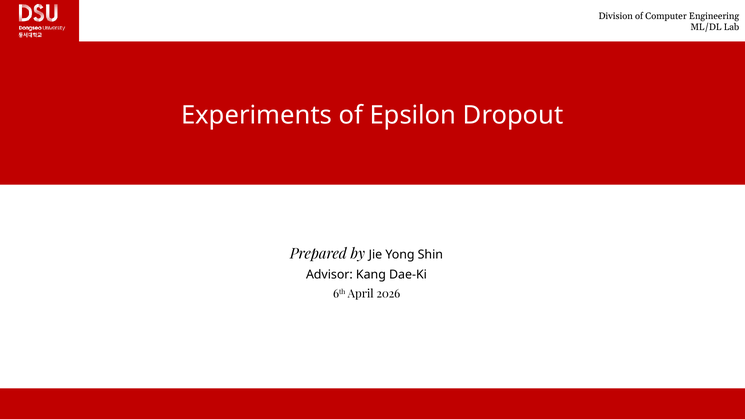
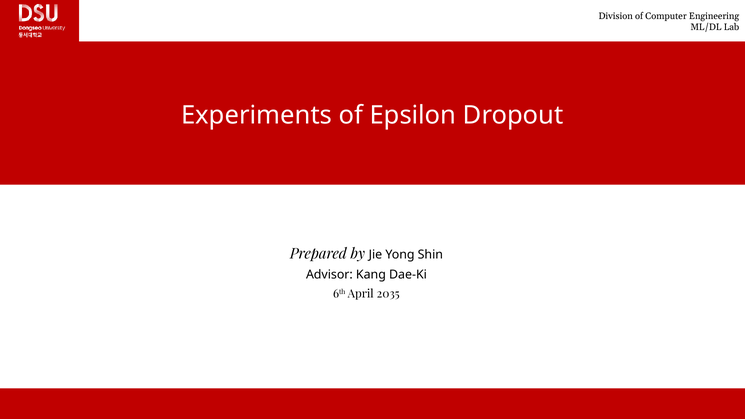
2026: 2026 -> 2035 (388, 294)
